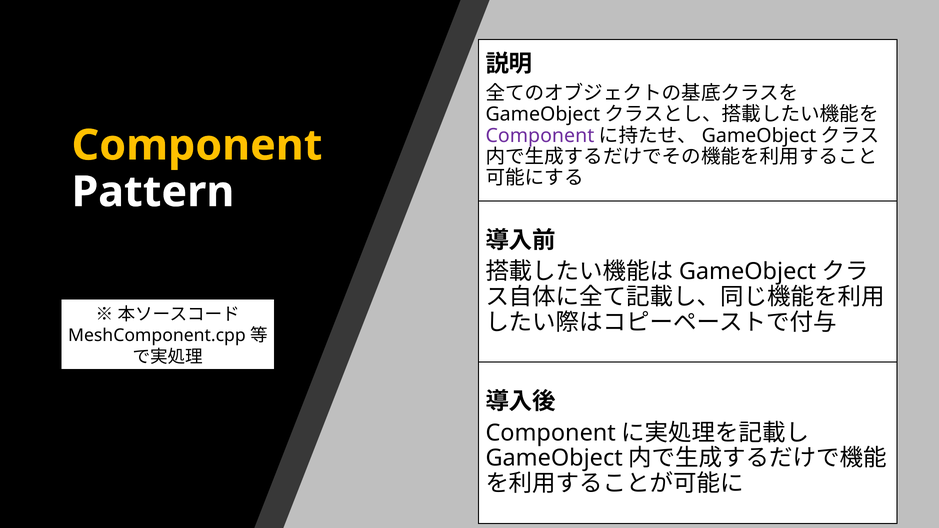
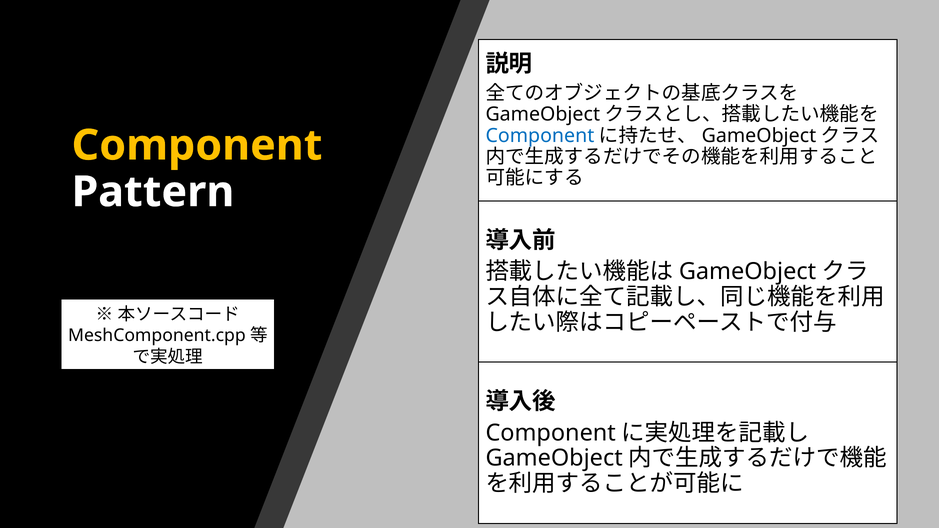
Component colour: purple -> blue (540, 136)
